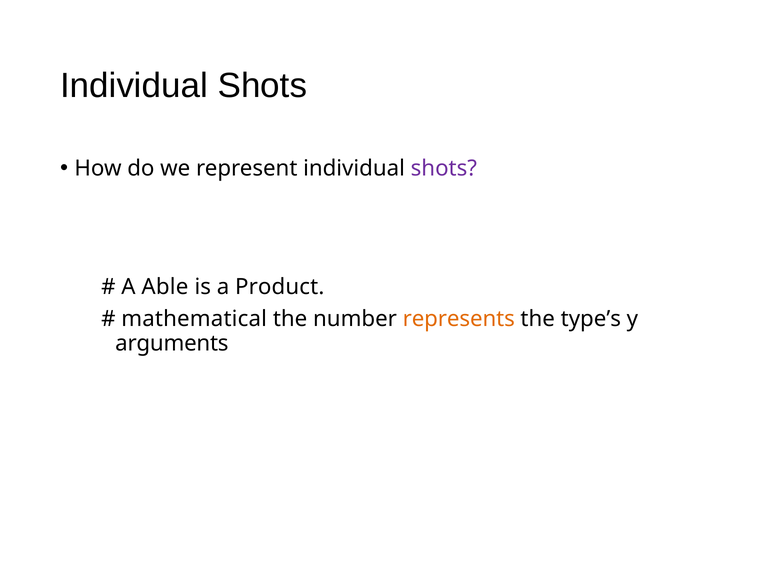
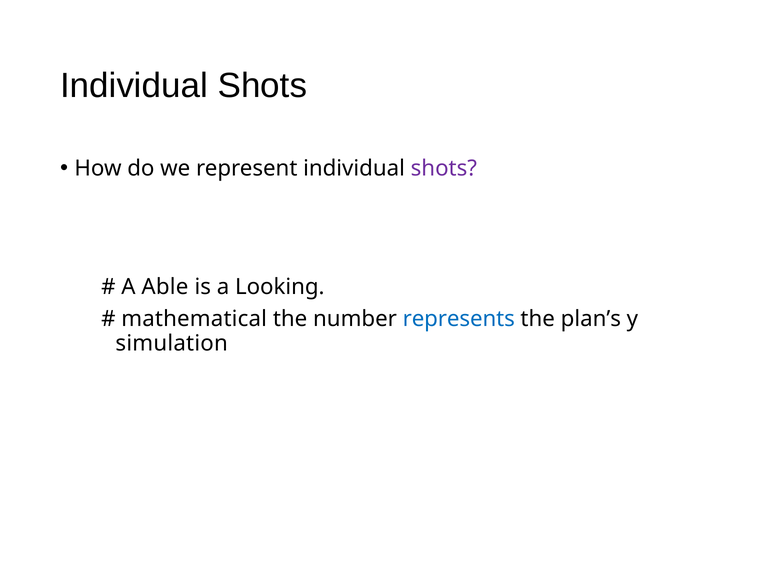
Product: Product -> Looking (280, 287)
represents colour: orange -> blue (459, 319)
type’s: type’s -> plan’s (591, 319)
arguments: arguments -> simulation (172, 343)
